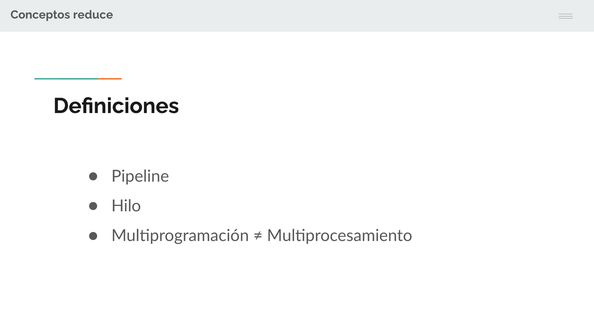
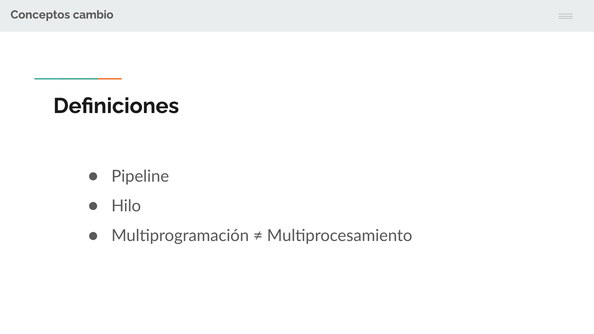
reduce: reduce -> cambio (93, 15)
